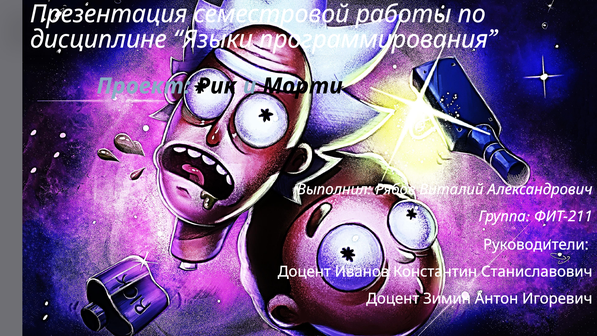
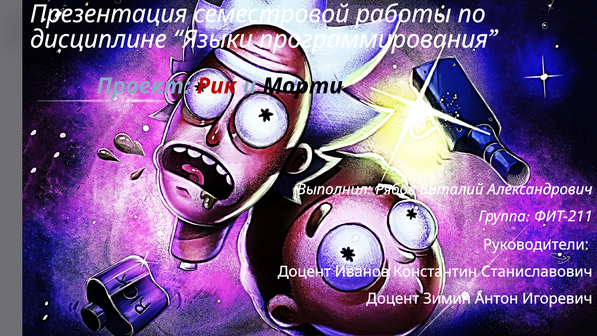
Рик colour: black -> red (217, 86)
